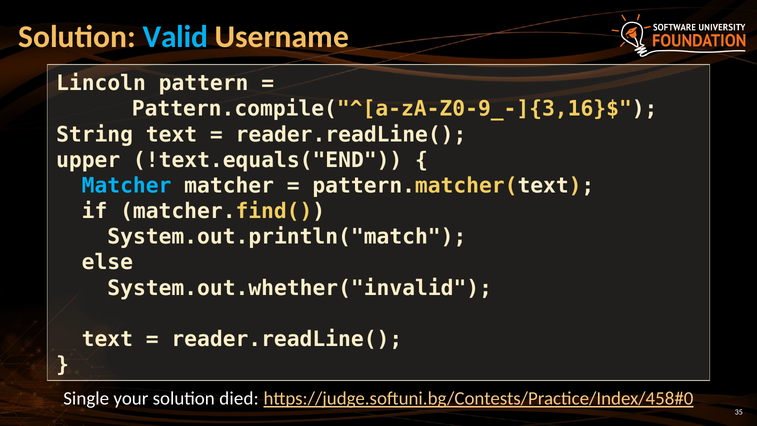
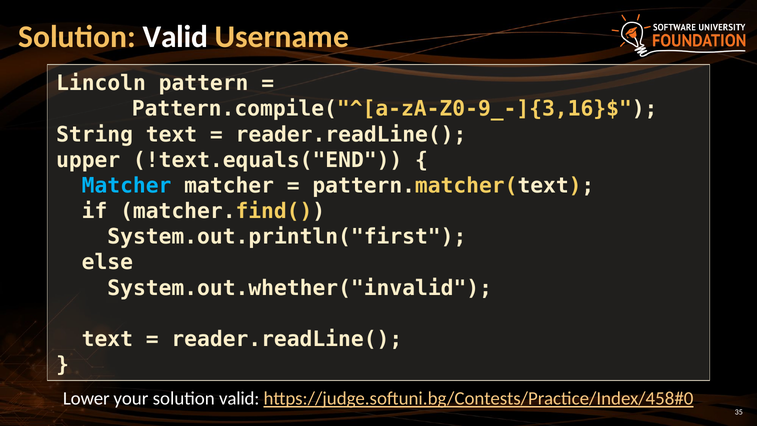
Valid colour: light blue -> white (175, 37)
System.out.println("match: System.out.println("match -> System.out.println("first (287, 237)
Single: Single -> Lower (86, 399)
your solution died: died -> valid (239, 399)
